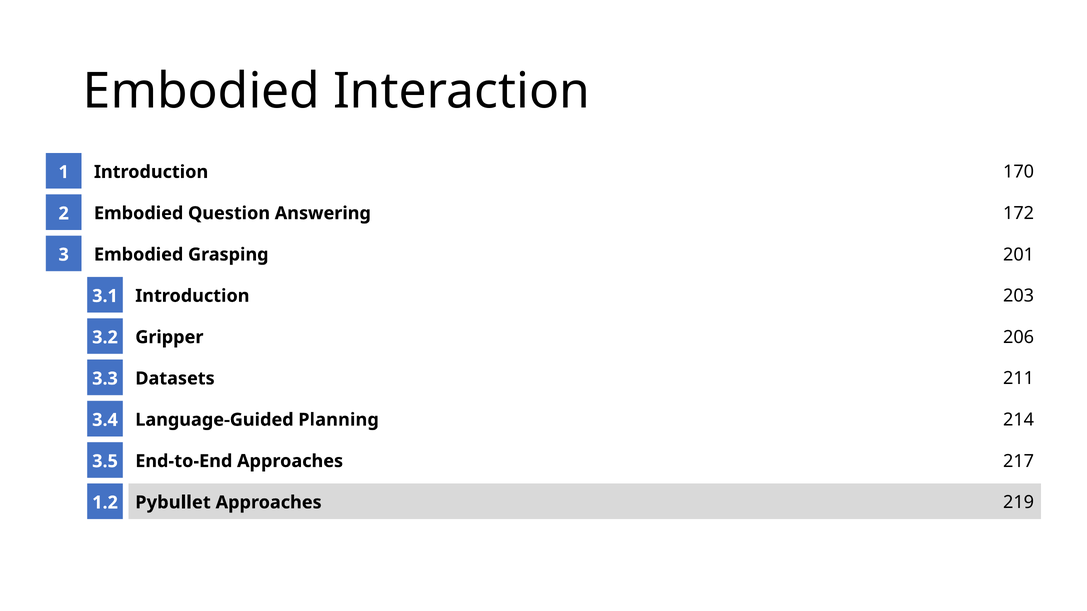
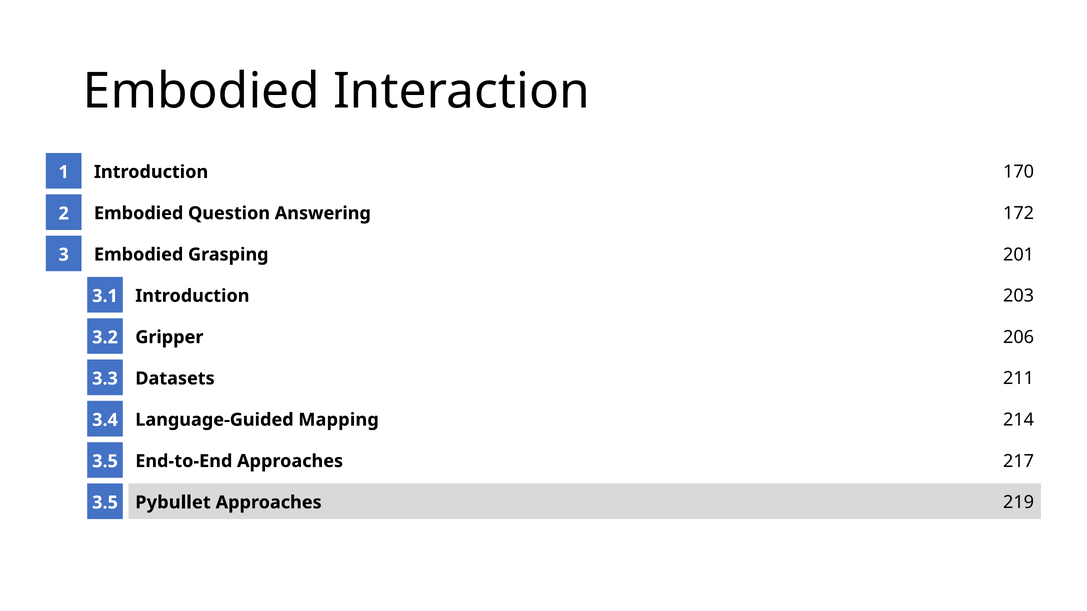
Planning: Planning -> Mapping (339, 420)
1.2: 1.2 -> 3.5 (105, 503)
